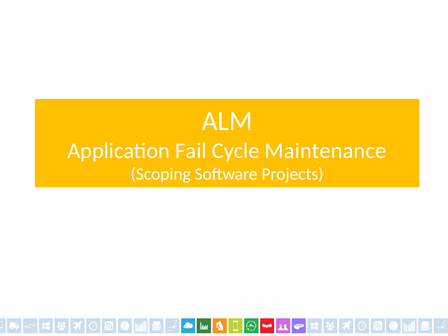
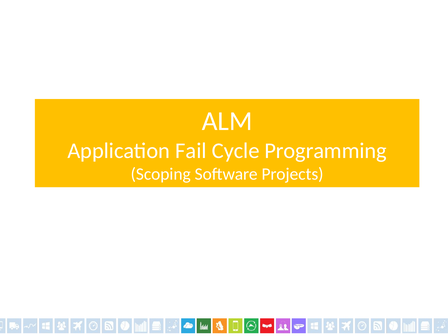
Maintenance: Maintenance -> Programming (326, 151)
